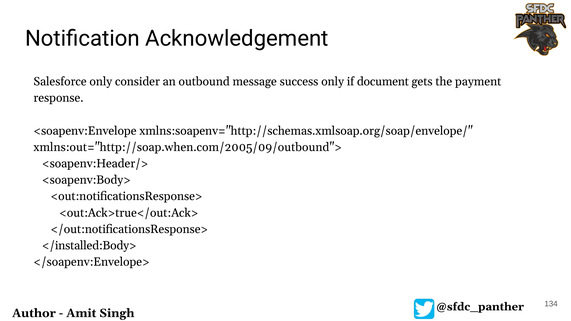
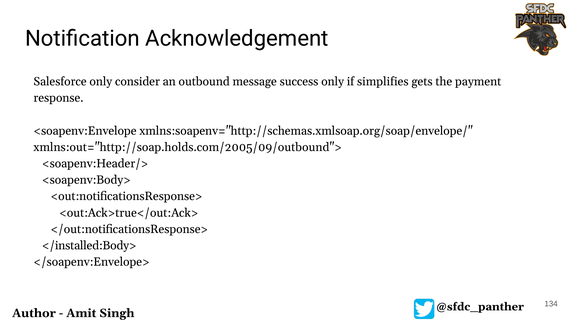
document: document -> simplifies (383, 82)
xmlns:out="http://soap.when.com/2005/09/outbound">: xmlns:out="http://soap.when.com/2005/09/outbound"> -> xmlns:out="http://soap.holds.com/2005/09/outbound"> (188, 147)
